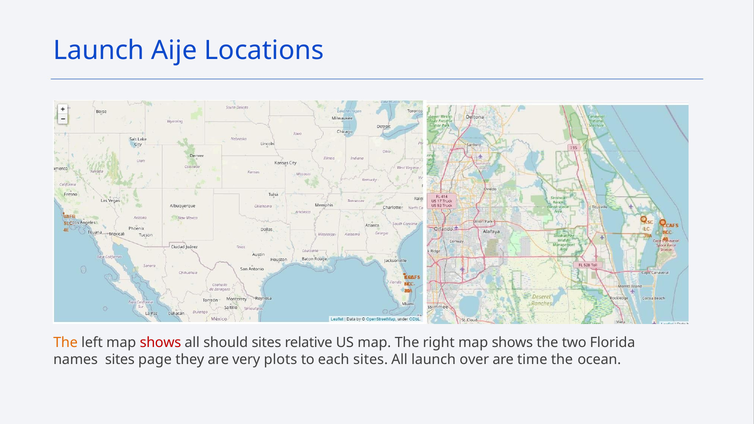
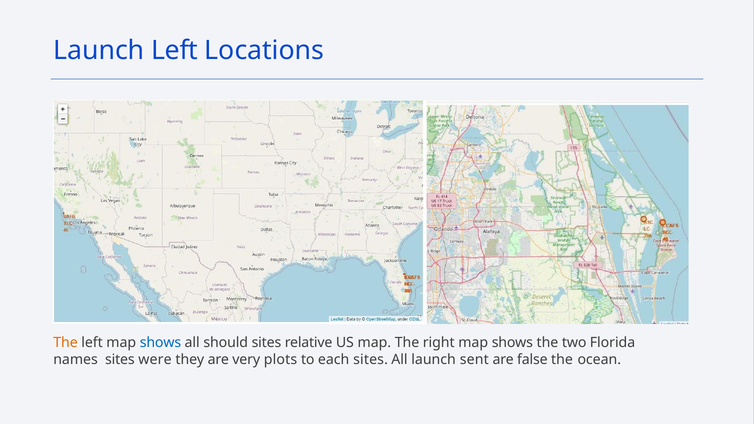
Launch Aije: Aije -> Left (175, 50)
shows colour: red -> blue (160, 343)
page: page -> were (155, 360)
over: over -> sent (474, 360)
time: time -> false (532, 360)
